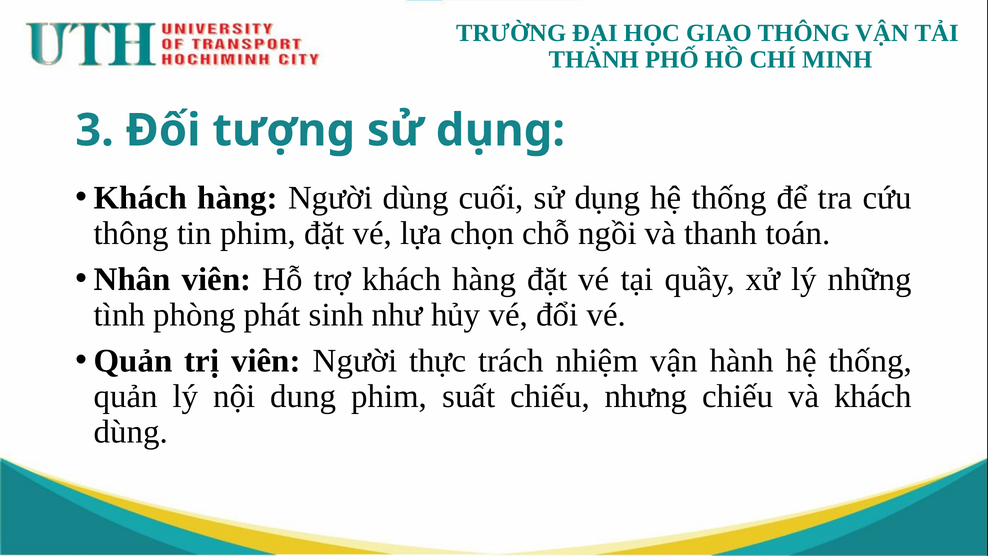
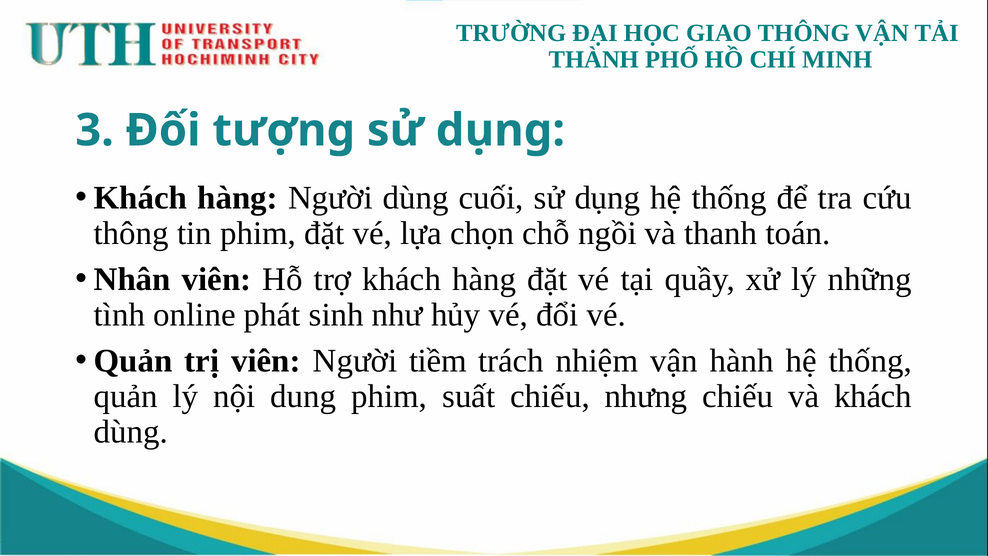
phòng: phòng -> online (194, 315)
thực: thực -> tiềm (438, 361)
